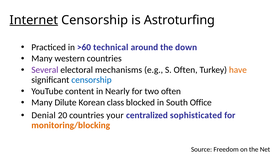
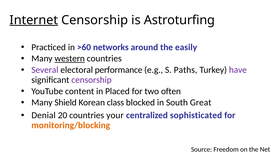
technical: technical -> networks (111, 47)
down: down -> easily (186, 47)
western underline: none -> present (70, 59)
mechanisms: mechanisms -> performance (119, 70)
S Often: Often -> Paths (186, 70)
have colour: orange -> purple (238, 70)
censorship colour: blue -> purple (91, 80)
Nearly: Nearly -> Placed (117, 91)
Dilute: Dilute -> Shield (66, 103)
Office: Office -> Great (201, 103)
